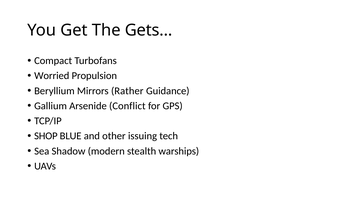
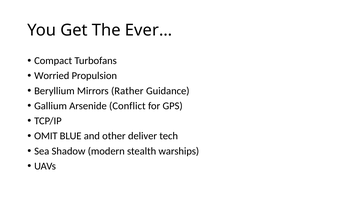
Gets…: Gets… -> Ever… (149, 30)
SHOP: SHOP -> OMIT (46, 136)
issuing: issuing -> deliver (143, 136)
